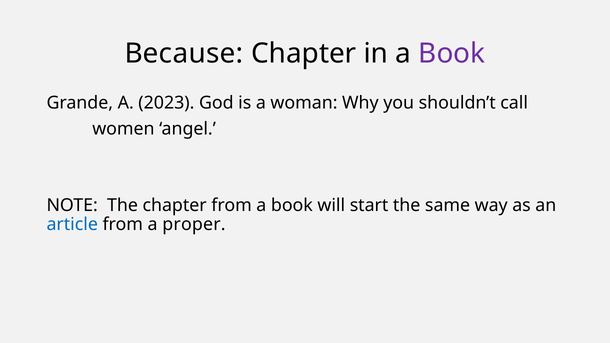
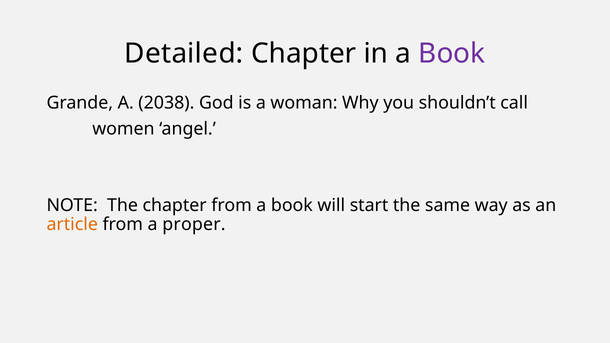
Because: Because -> Detailed (184, 54)
2023: 2023 -> 2038 (166, 103)
article colour: blue -> orange (72, 225)
